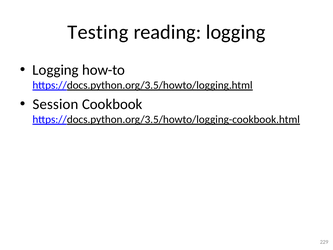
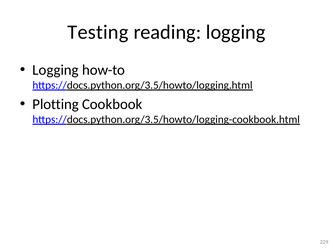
Session: Session -> Plotting (56, 104)
